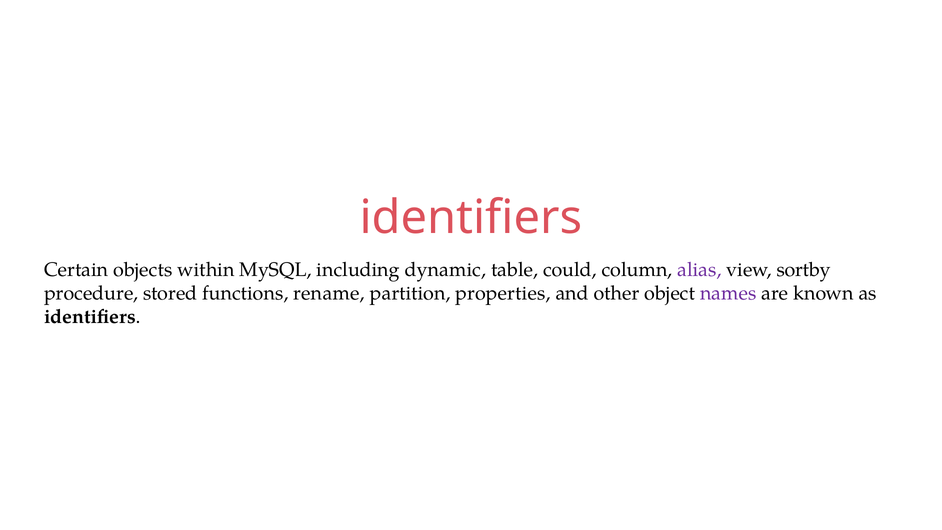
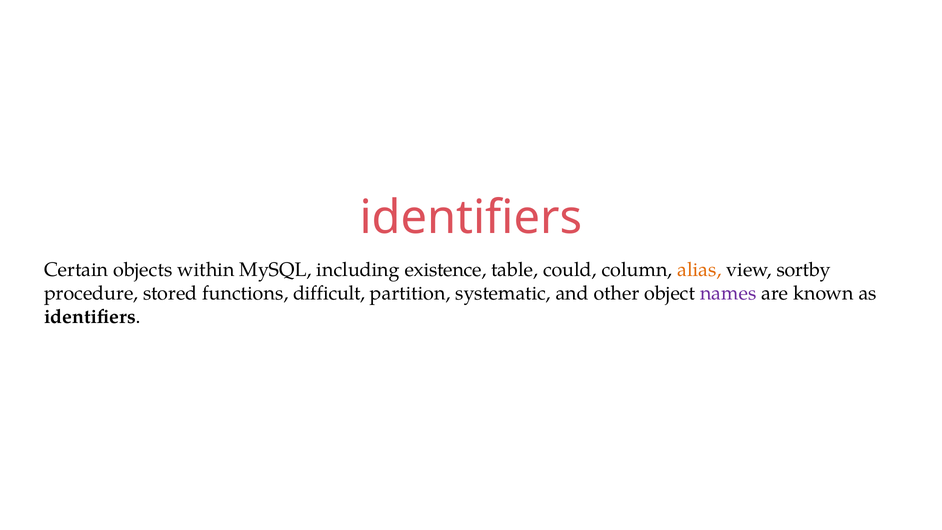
dynamic: dynamic -> existence (446, 270)
alias colour: purple -> orange (699, 270)
rename: rename -> difficult (329, 293)
properties: properties -> systematic (503, 293)
